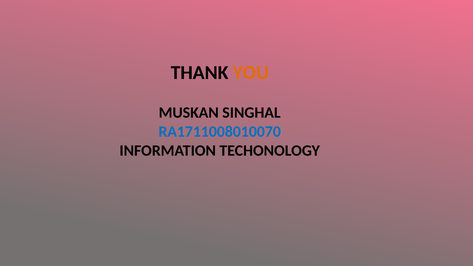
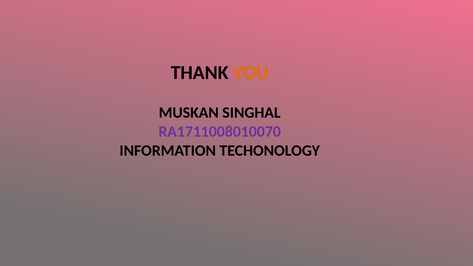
RA1711008010070 colour: blue -> purple (220, 132)
